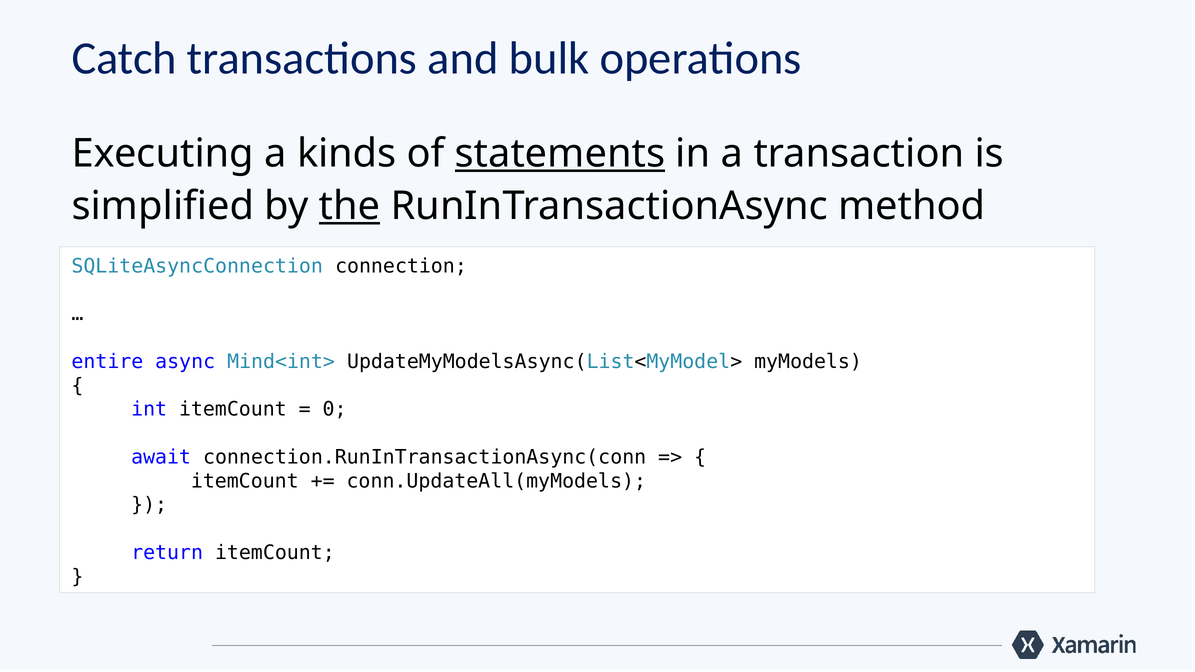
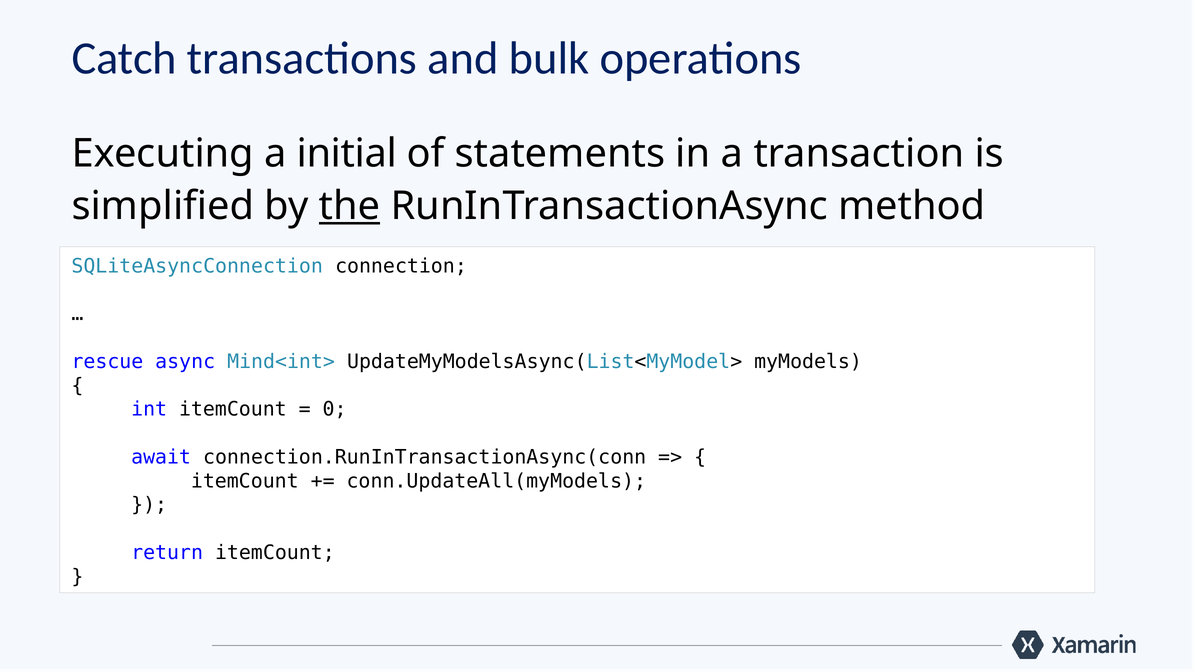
kinds: kinds -> initial (347, 154)
statements underline: present -> none (560, 154)
entire: entire -> rescue (107, 362)
